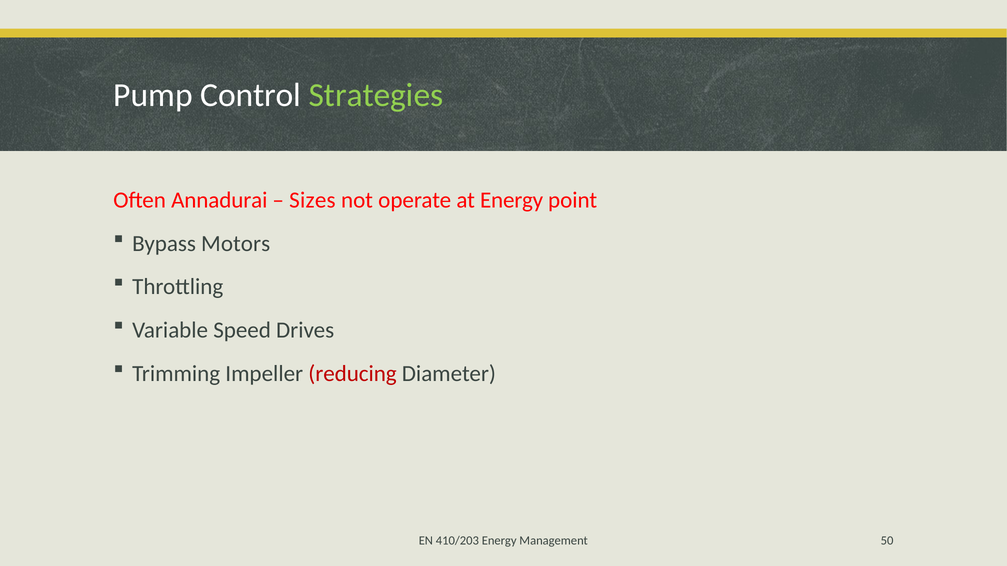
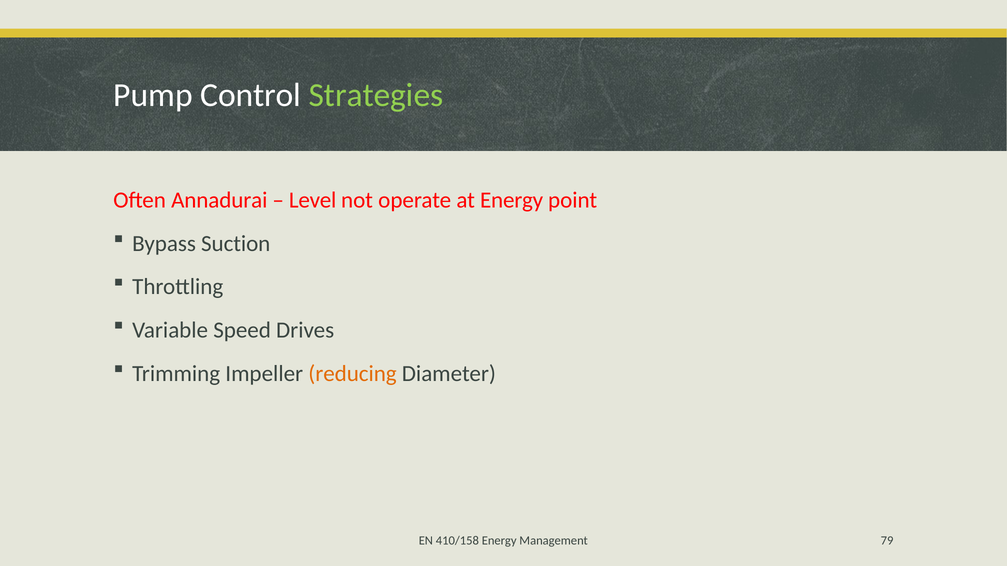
Sizes: Sizes -> Level (313, 200)
Motors: Motors -> Suction (236, 244)
reducing colour: red -> orange (353, 374)
410/203: 410/203 -> 410/158 (457, 541)
50: 50 -> 79 (887, 541)
